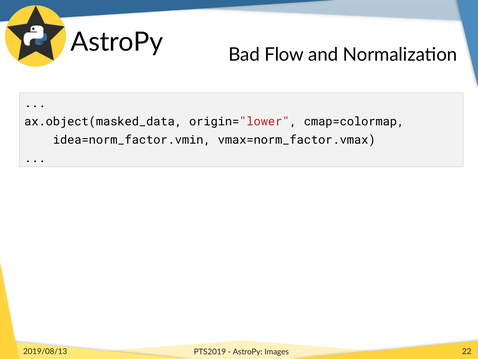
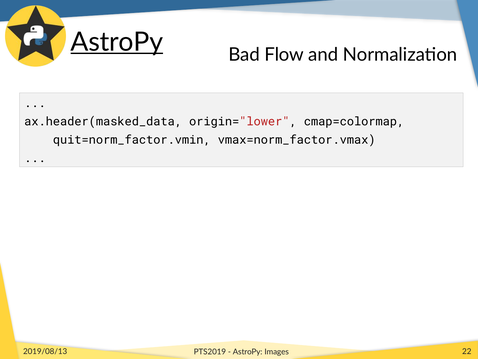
AstroPy underline: none -> present (117, 42)
ax.object(masked_data: ax.object(masked_data -> ax.header(masked_data (103, 121)
idea=norm_factor.vmin: idea=norm_factor.vmin -> quit=norm_factor.vmin (132, 140)
